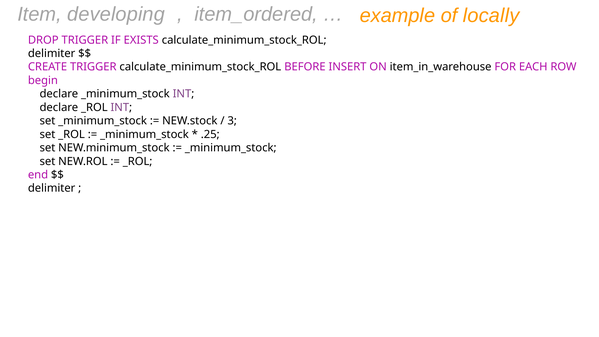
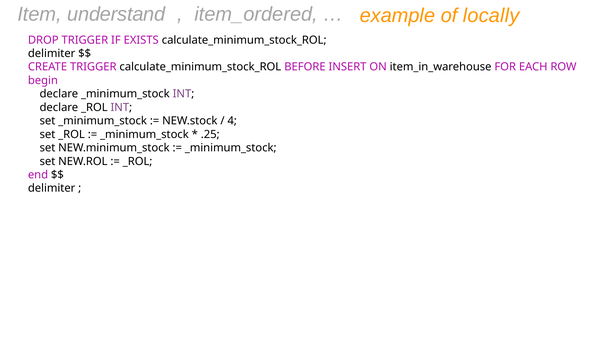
developing: developing -> understand (116, 14)
3: 3 -> 4 (232, 121)
